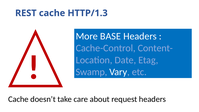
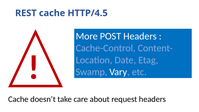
HTTP/1.3: HTTP/1.3 -> HTTP/4.5 (88, 13)
BASE: BASE -> POST (111, 36)
